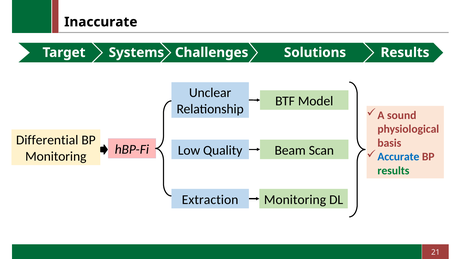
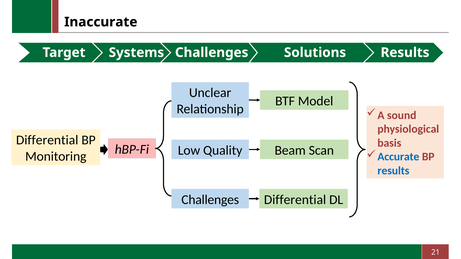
results colour: green -> blue (393, 171)
Extraction: Extraction -> Challenges (210, 200)
Monitoring: Monitoring -> Differential (295, 200)
